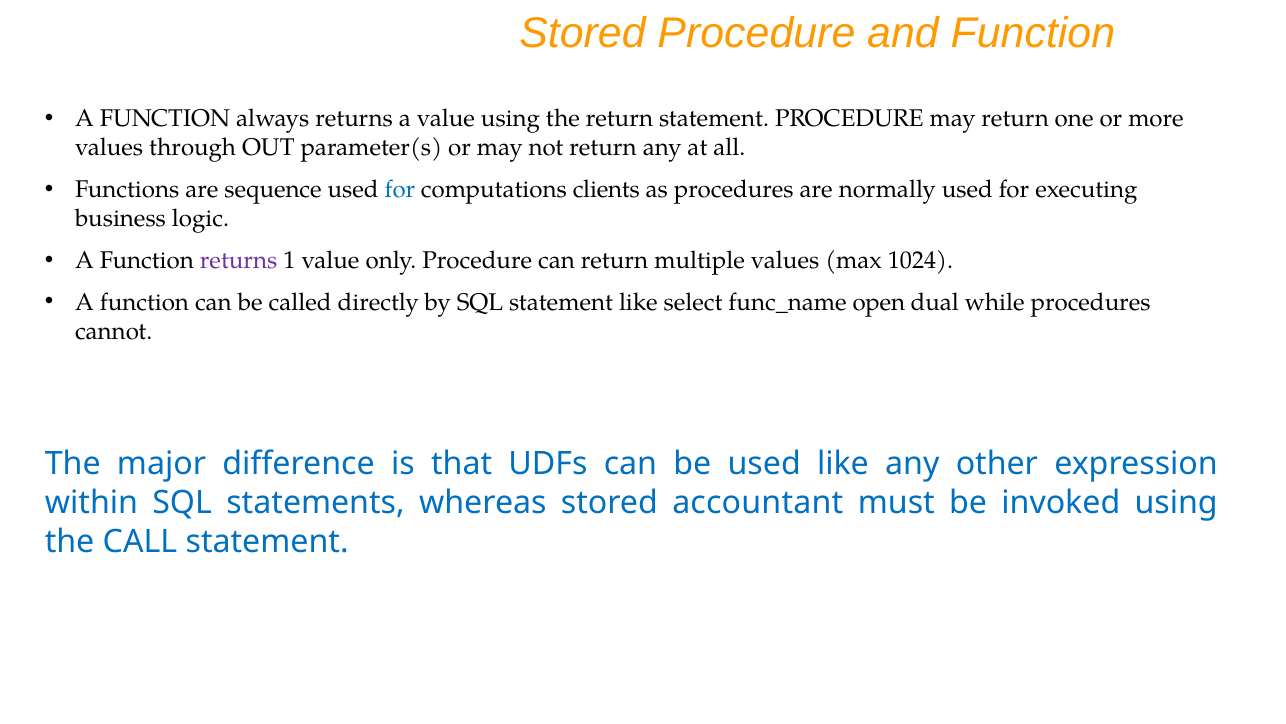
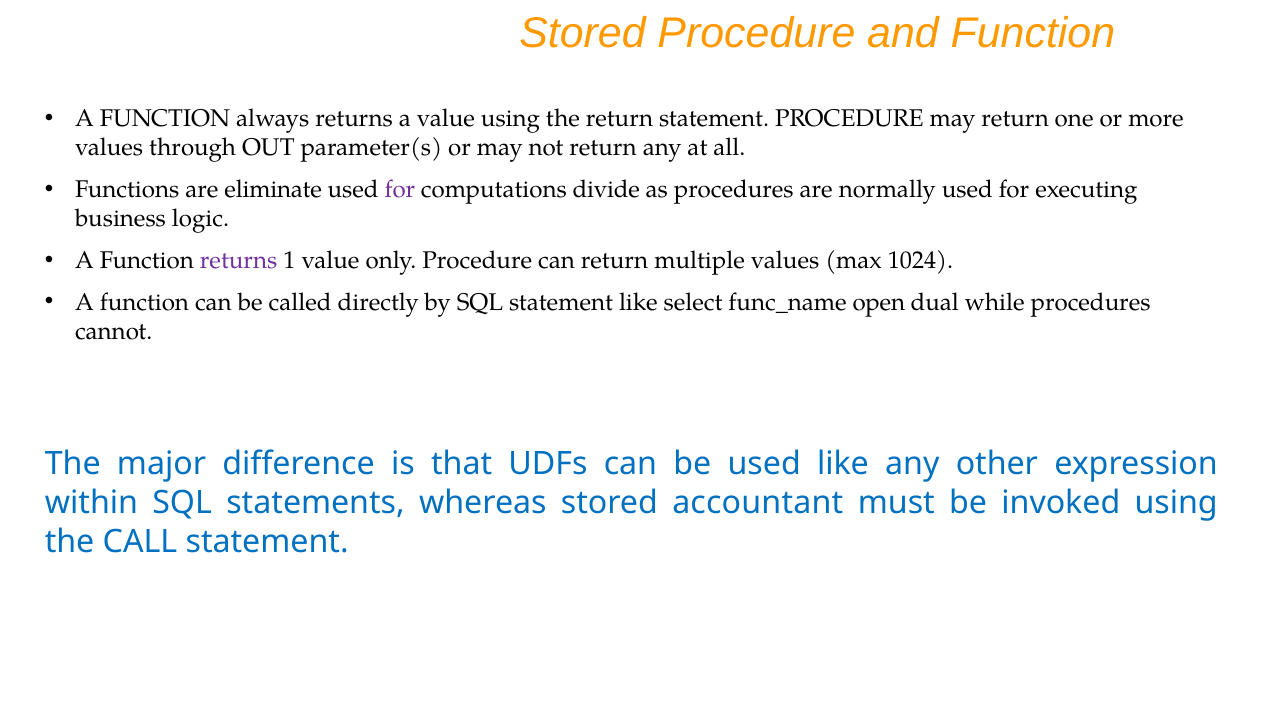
sequence: sequence -> eliminate (273, 190)
for colour: blue -> purple (400, 190)
clients: clients -> divide (606, 190)
